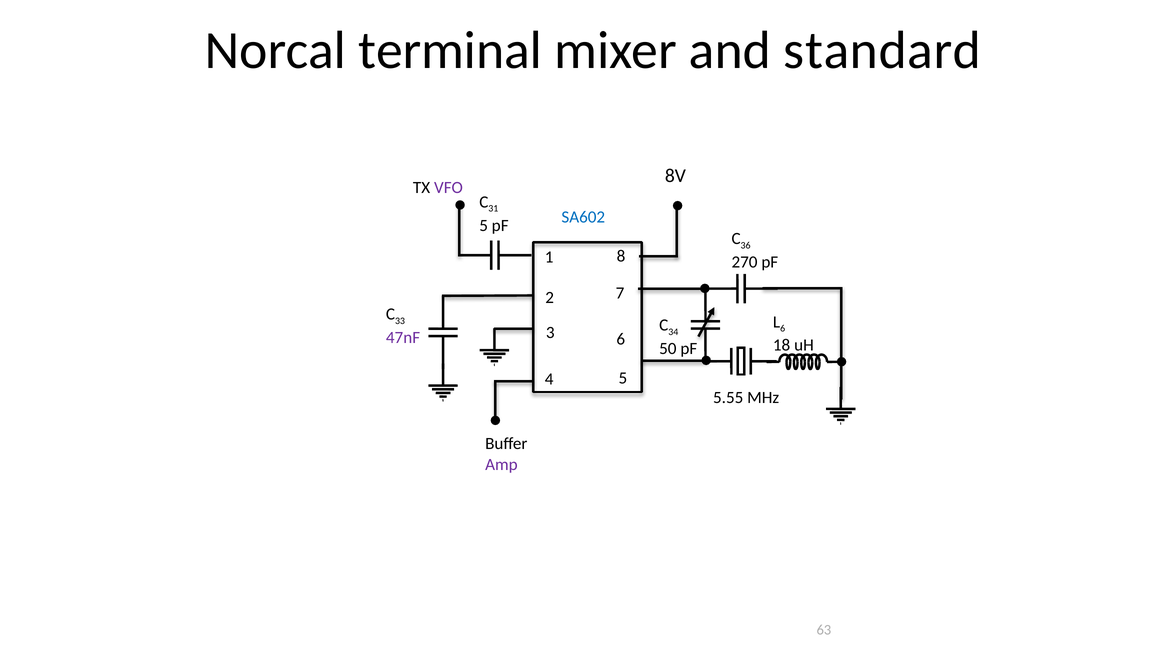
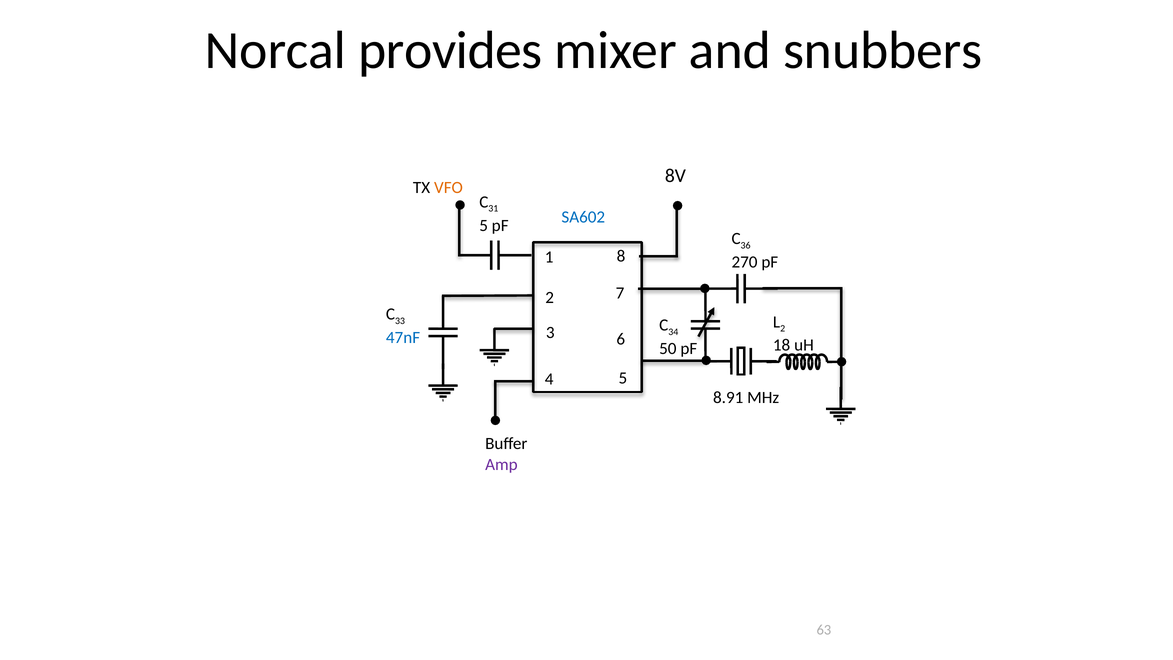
terminal: terminal -> provides (450, 50)
standard: standard -> snubbers (883, 50)
VFO colour: purple -> orange (448, 187)
6: 6 -> 2 (783, 328)
47nF colour: purple -> blue (403, 337)
5.55: 5.55 -> 8.91 (728, 398)
